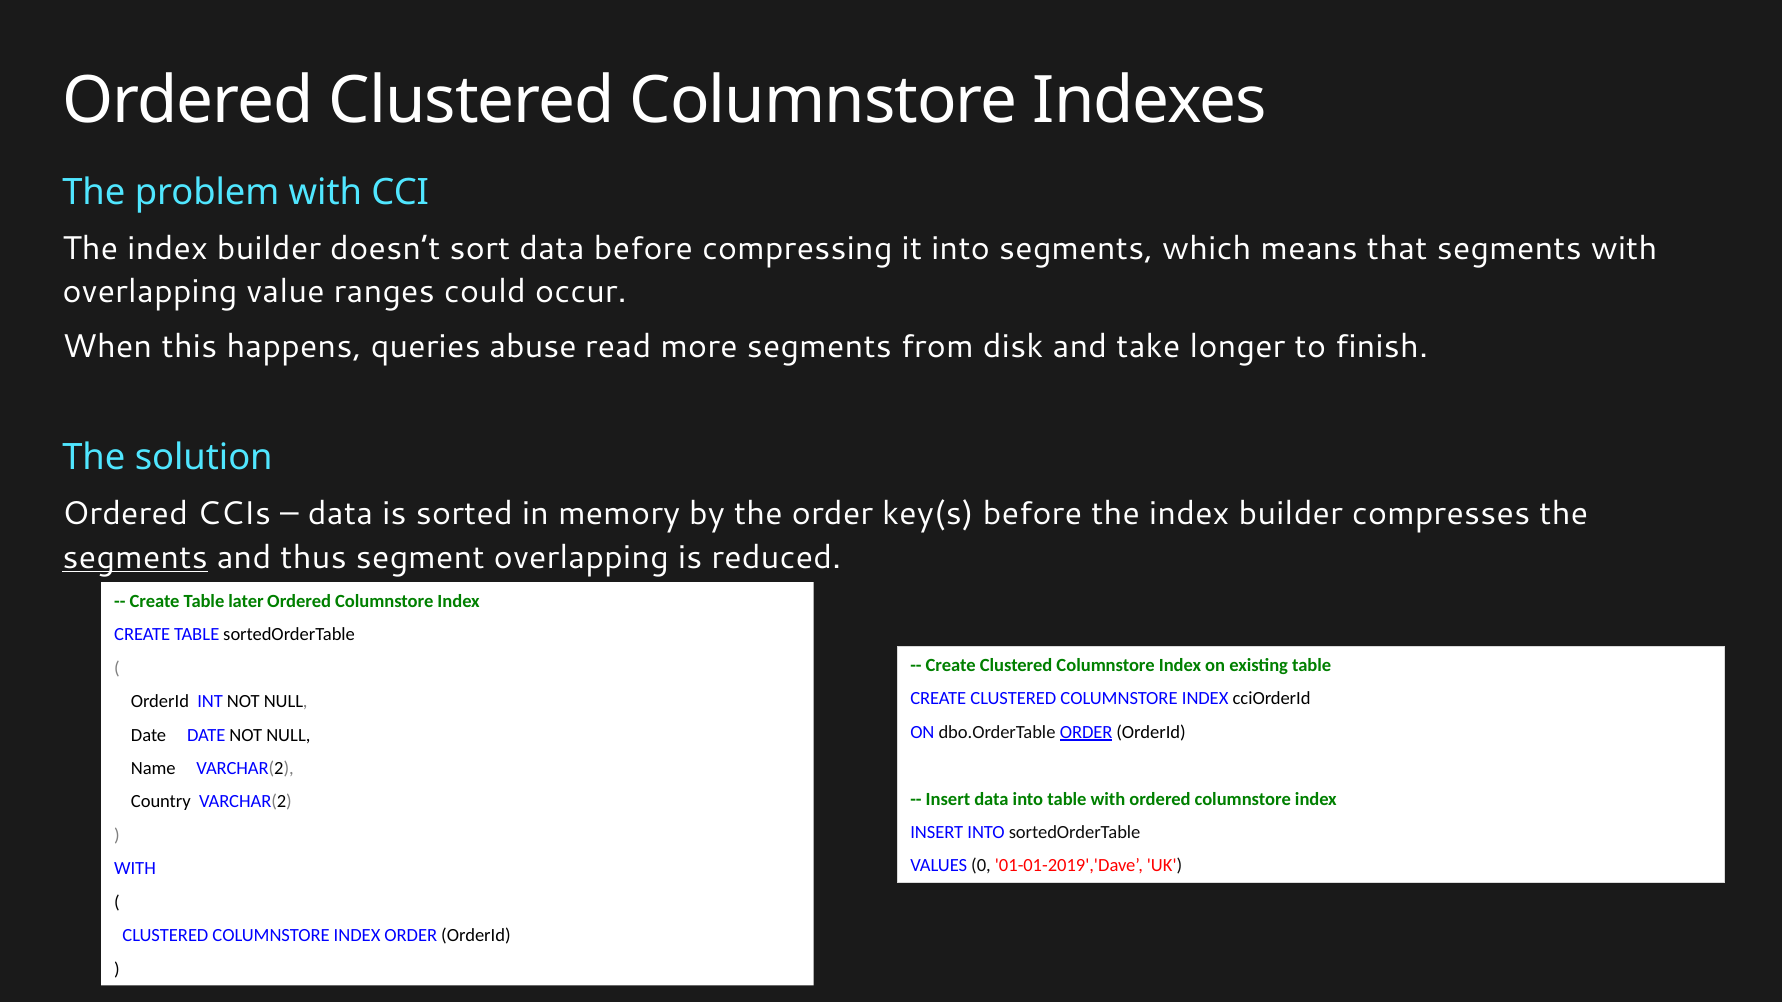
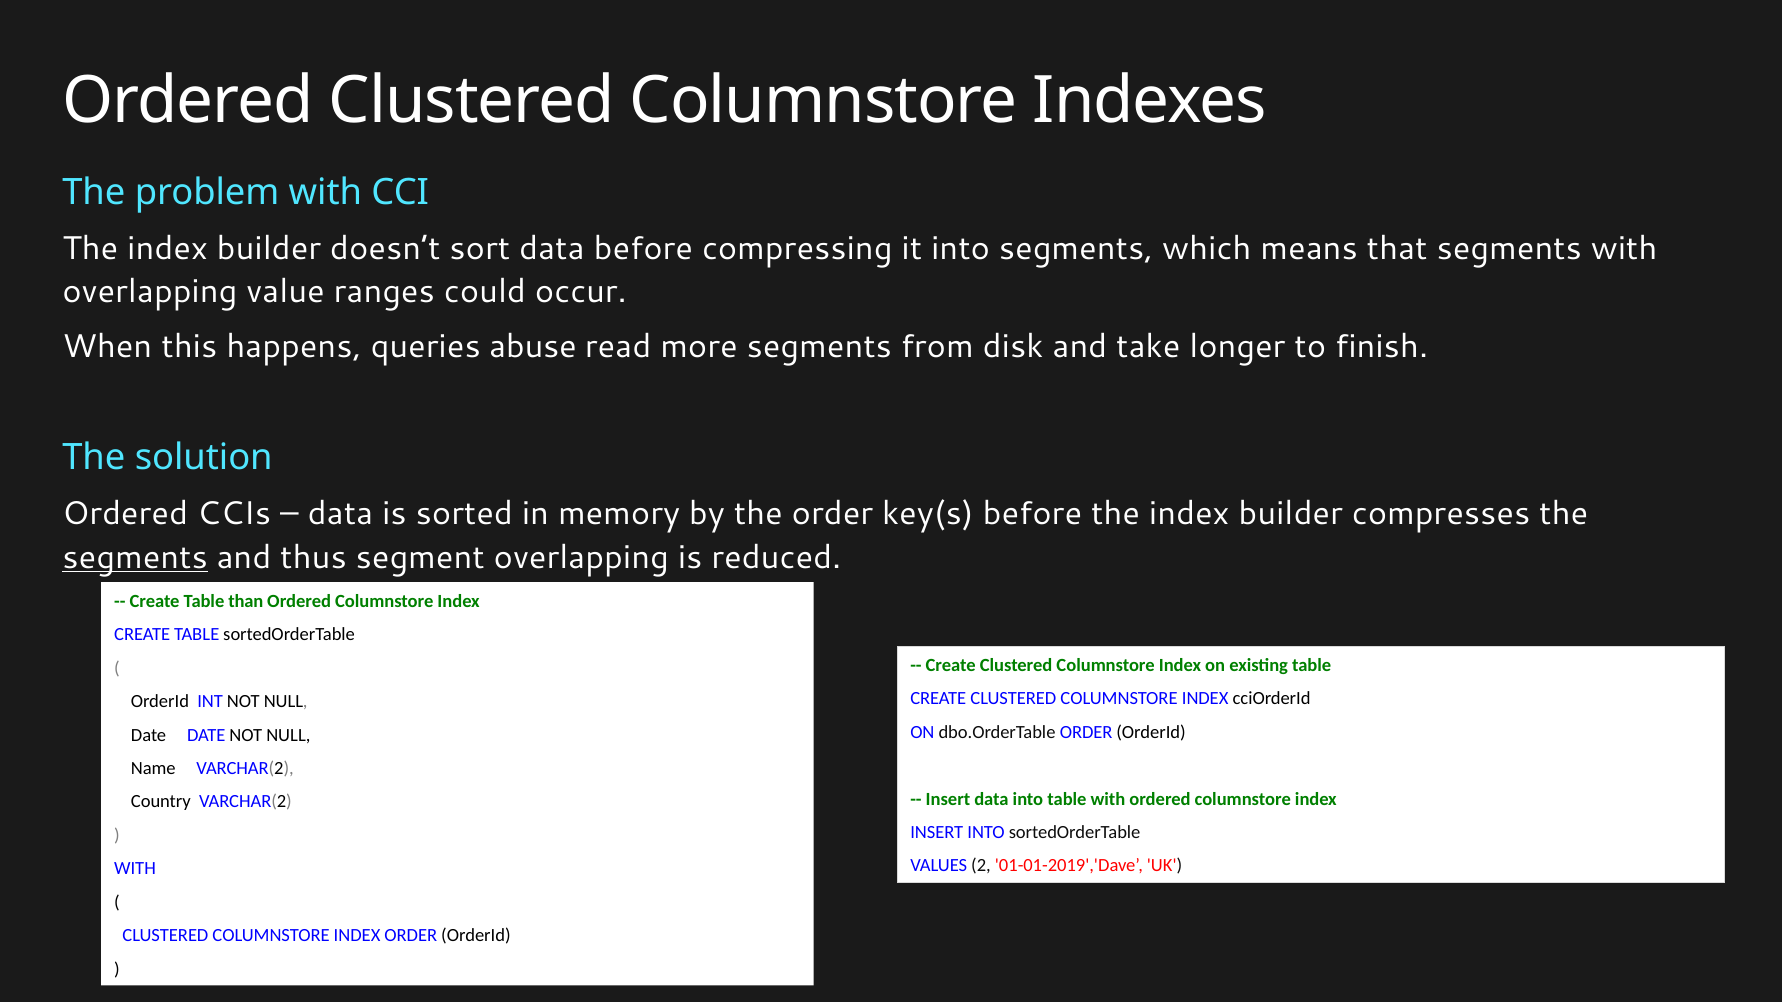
later: later -> than (246, 601)
ORDER underline: present -> none (1086, 732)
0: 0 -> 2 (981, 866)
